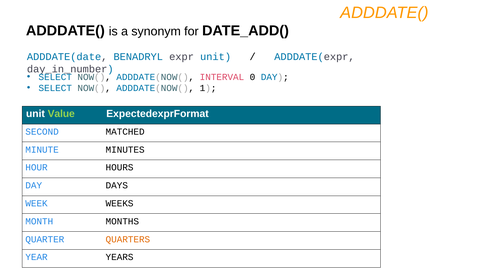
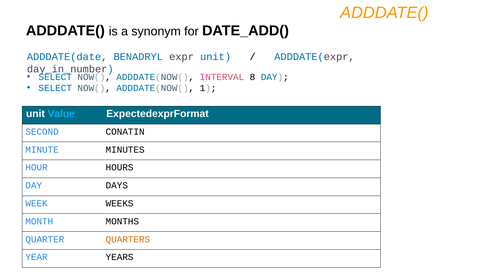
0: 0 -> 8 (253, 77)
Value colour: light green -> light blue (61, 114)
MATCHED: MATCHED -> CONATIN (125, 132)
